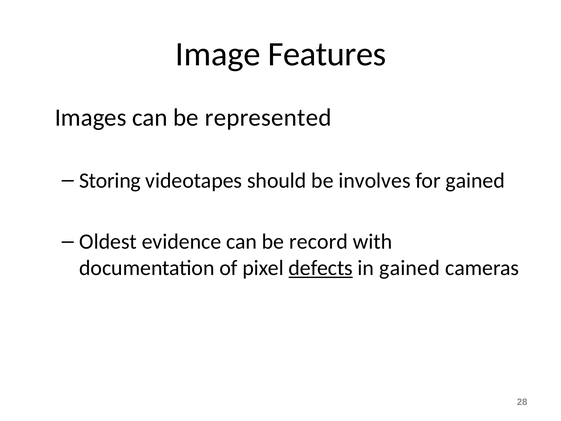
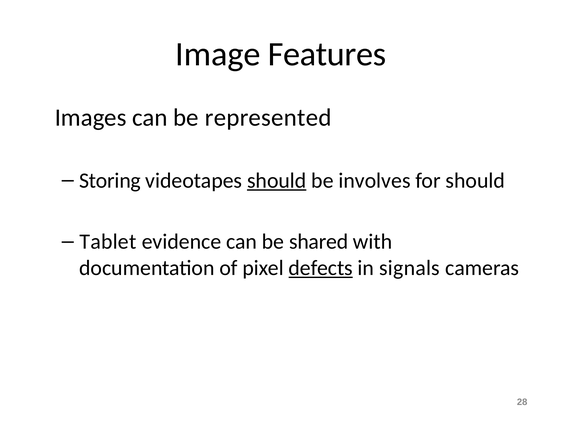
should underline: none -> present (277, 180)
for gained: gained -> should (475, 180)
Oldest: Oldest -> Tablet (108, 242)
record: record -> shared (319, 242)
in gained: gained -> signals (410, 268)
